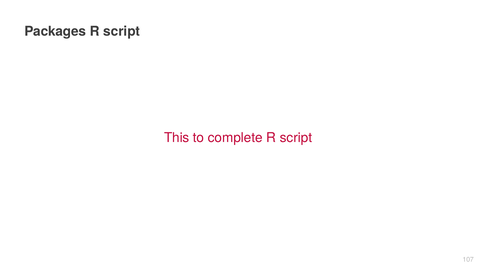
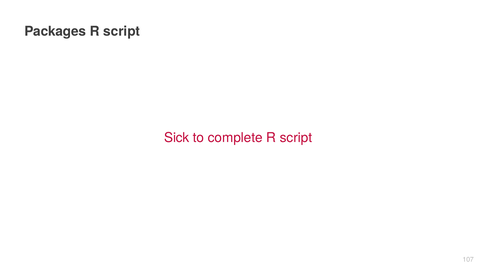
This: This -> Sick (177, 138)
